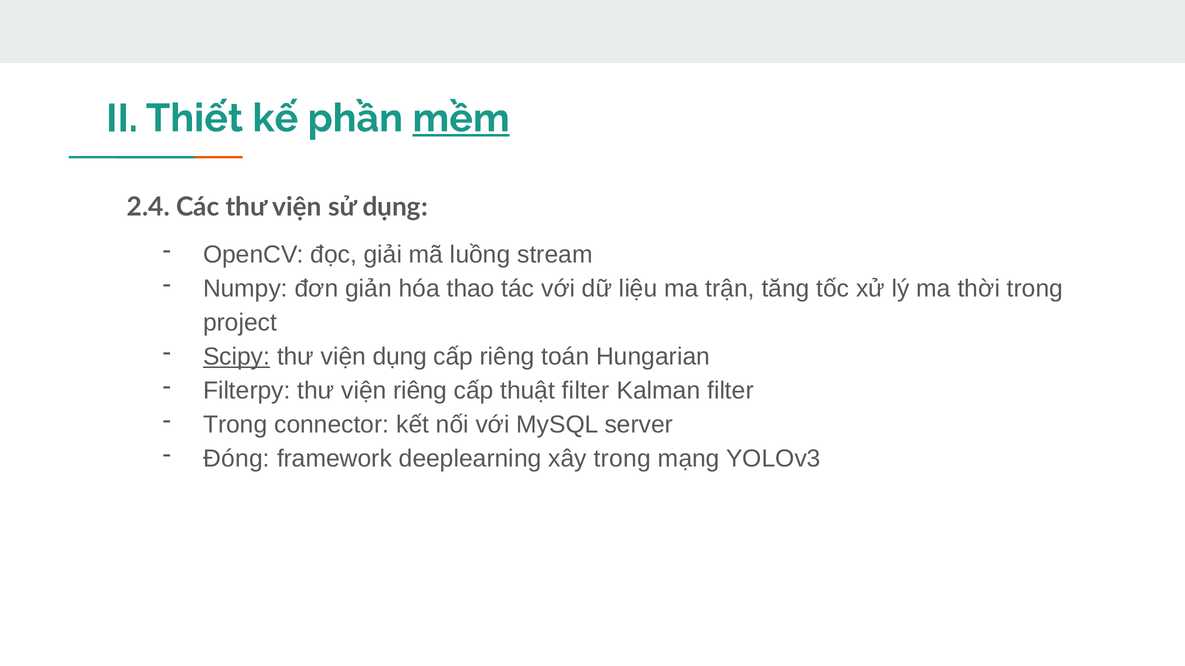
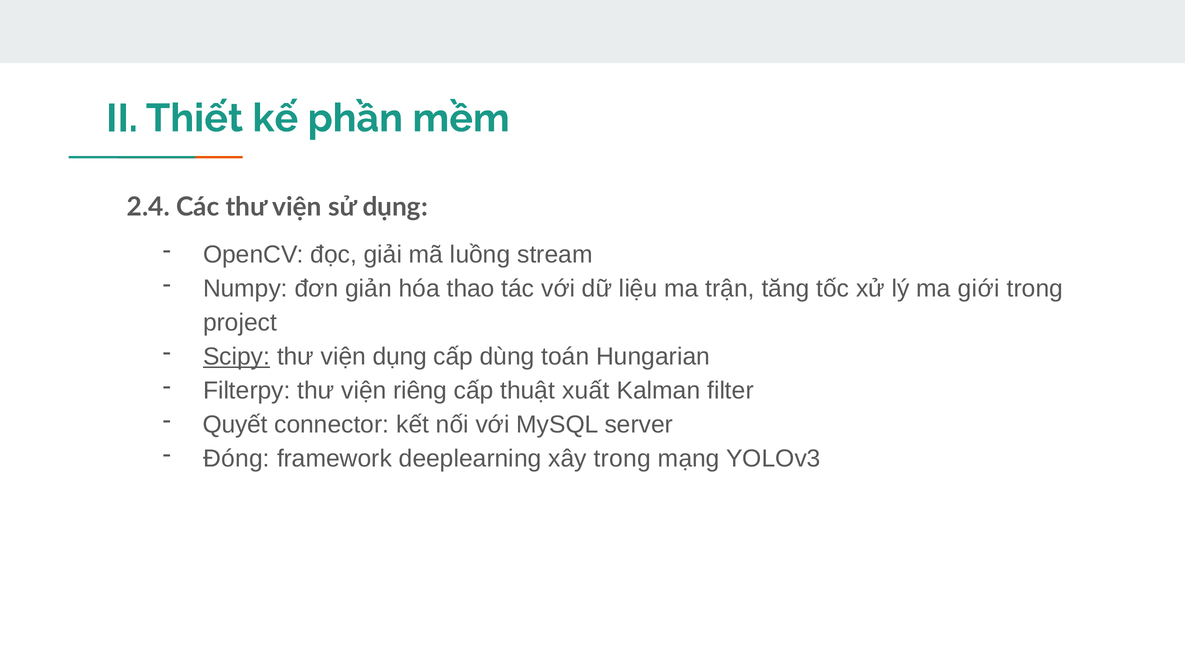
mềm underline: present -> none (461, 118)
thời: thời -> giới (979, 289)
cấp riêng: riêng -> dùng (507, 357)
thuật filter: filter -> xuất (586, 391)
Trong: Trong -> Quyết (235, 425)
